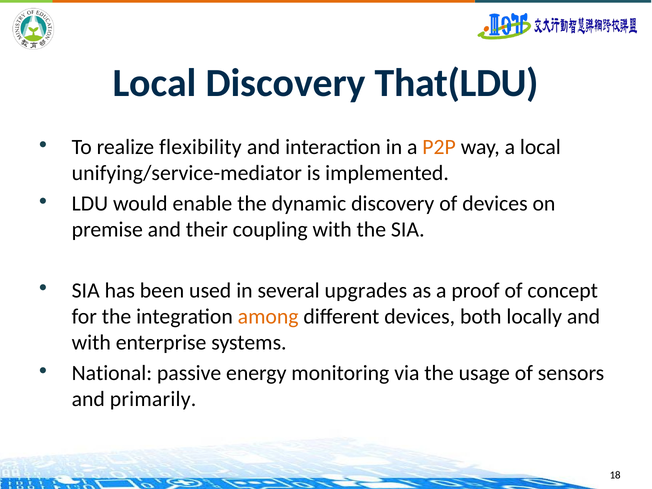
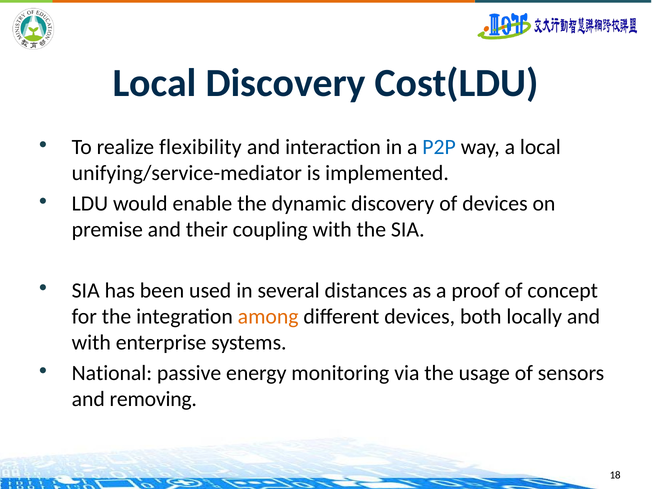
That(LDU: That(LDU -> Cost(LDU (457, 83)
P2P colour: orange -> blue (439, 147)
upgrades: upgrades -> distances (366, 290)
primarily: primarily -> removing (153, 399)
